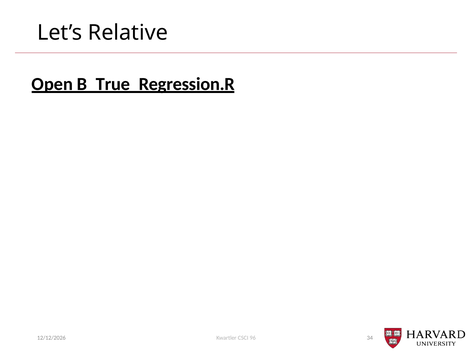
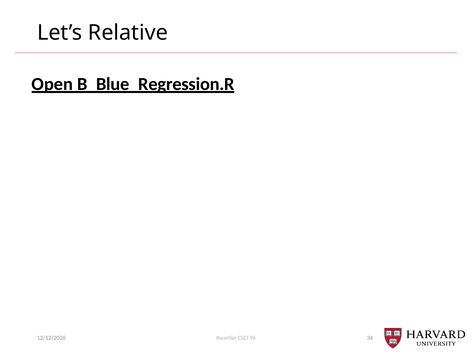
B_True_Regression.R: B_True_Regression.R -> B_Blue_Regression.R (156, 84)
